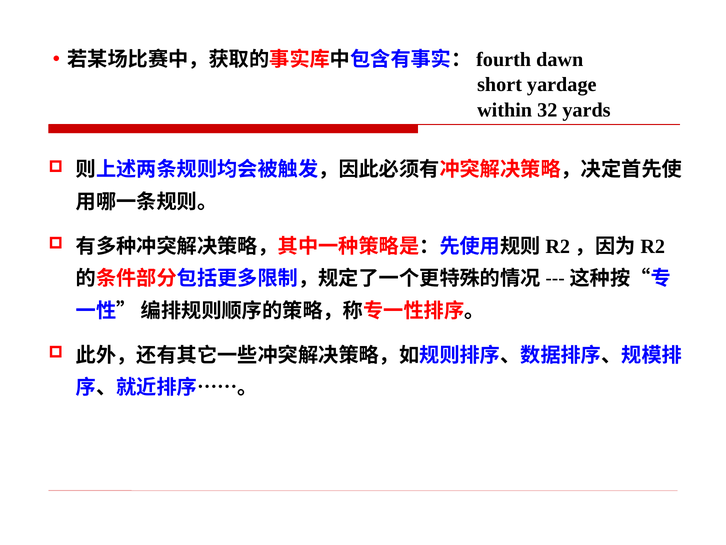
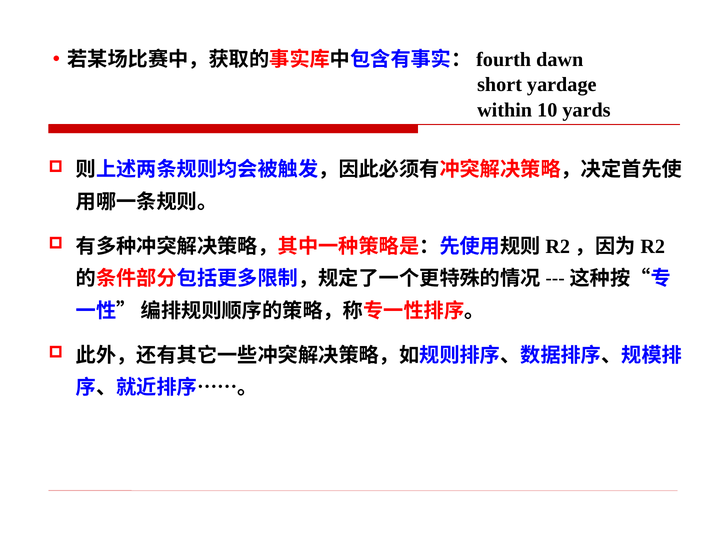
32: 32 -> 10 (547, 110)
